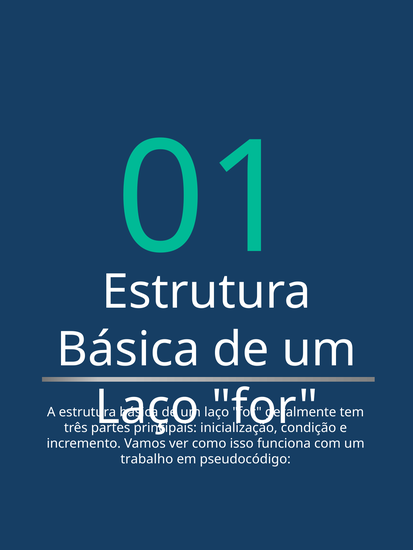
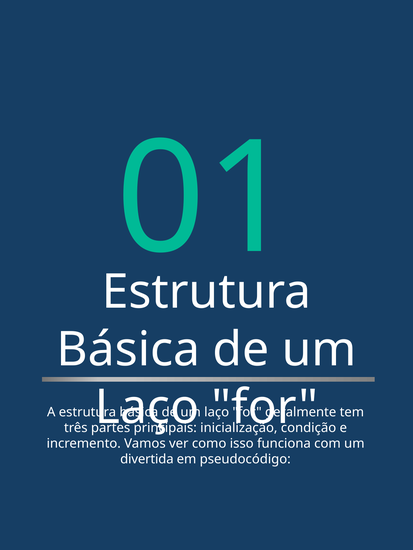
trabalho: trabalho -> divertida (147, 460)
